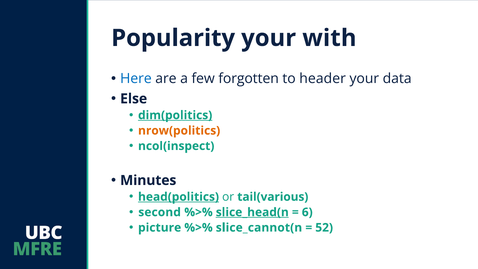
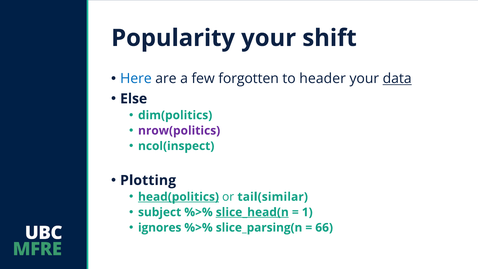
with: with -> shift (330, 38)
data underline: none -> present (397, 79)
dim(politics underline: present -> none (175, 115)
nrow(politics colour: orange -> purple (179, 131)
Minutes: Minutes -> Plotting (148, 180)
tail(various: tail(various -> tail(similar (273, 197)
second: second -> subject (160, 212)
6: 6 -> 1 (307, 212)
picture: picture -> ignores (160, 228)
slice_cannot(n: slice_cannot(n -> slice_parsing(n (259, 228)
52: 52 -> 66 (324, 228)
